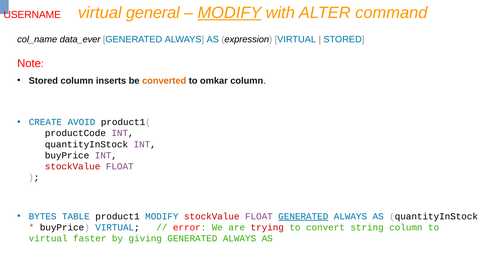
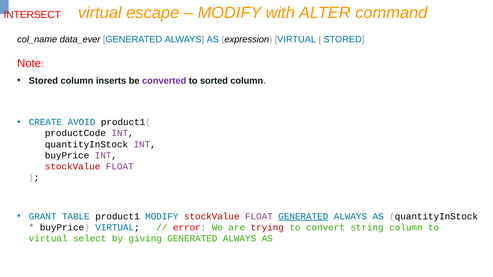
general: general -> escape (153, 13)
MODIFY underline: present -> none (229, 13)
USERNAME: USERNAME -> INTERSECT (32, 15)
converted colour: orange -> purple (164, 81)
omkar: omkar -> sorted (214, 81)
BYTES: BYTES -> GRANT (43, 217)
faster: faster -> select (90, 239)
